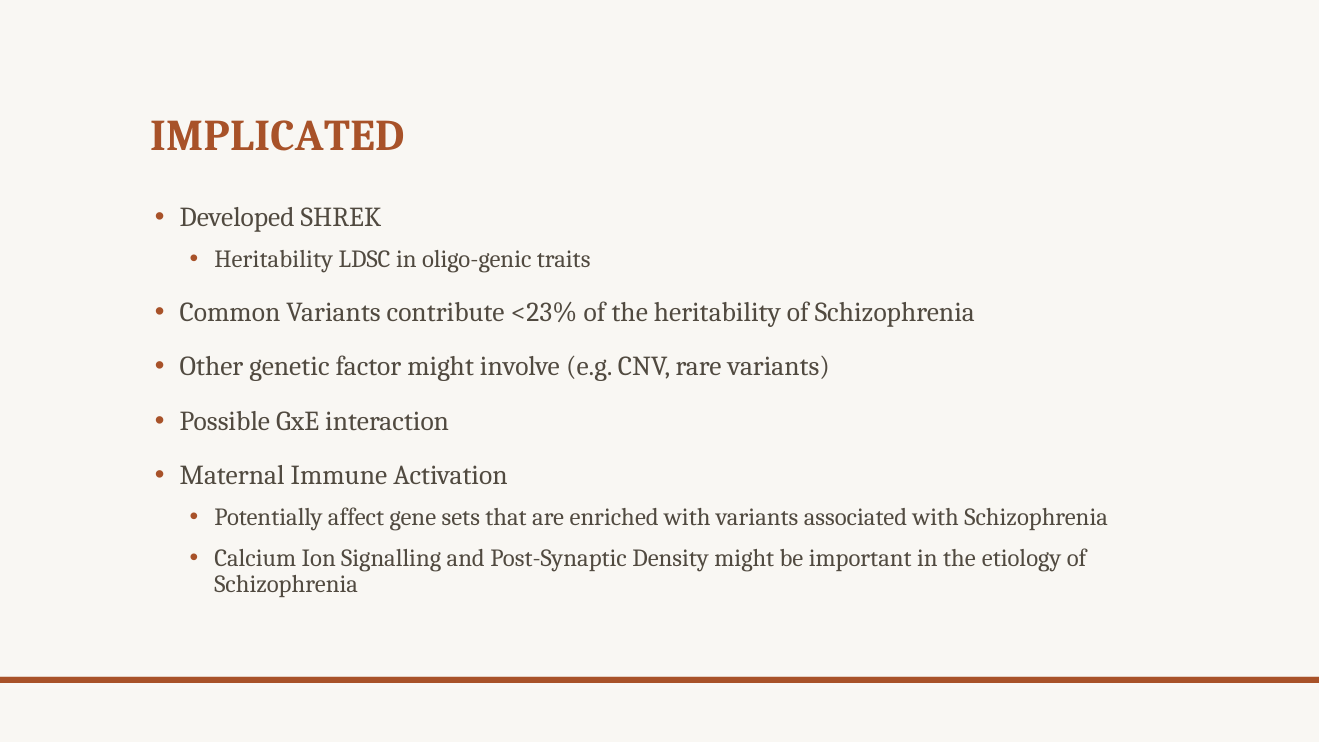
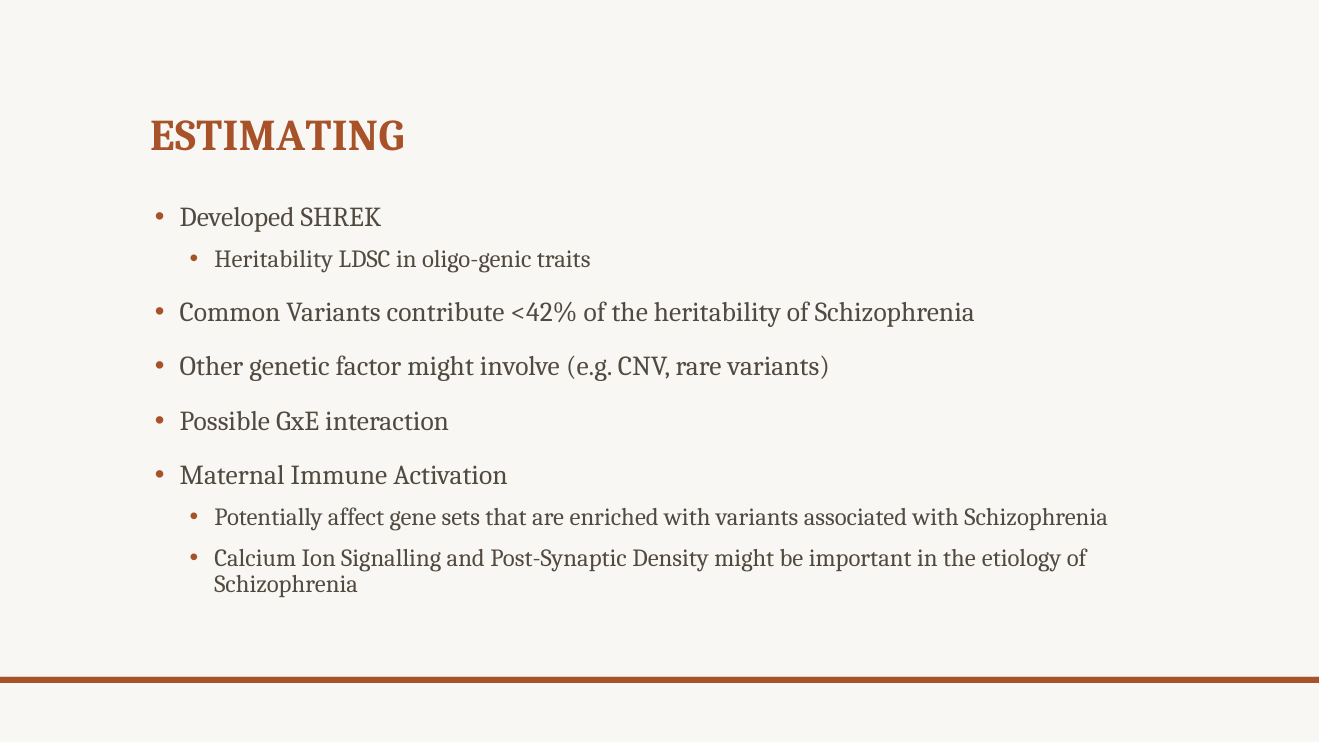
IMPLICATED: IMPLICATED -> ESTIMATING (277, 136)
<23%: <23% -> <42% (544, 312)
